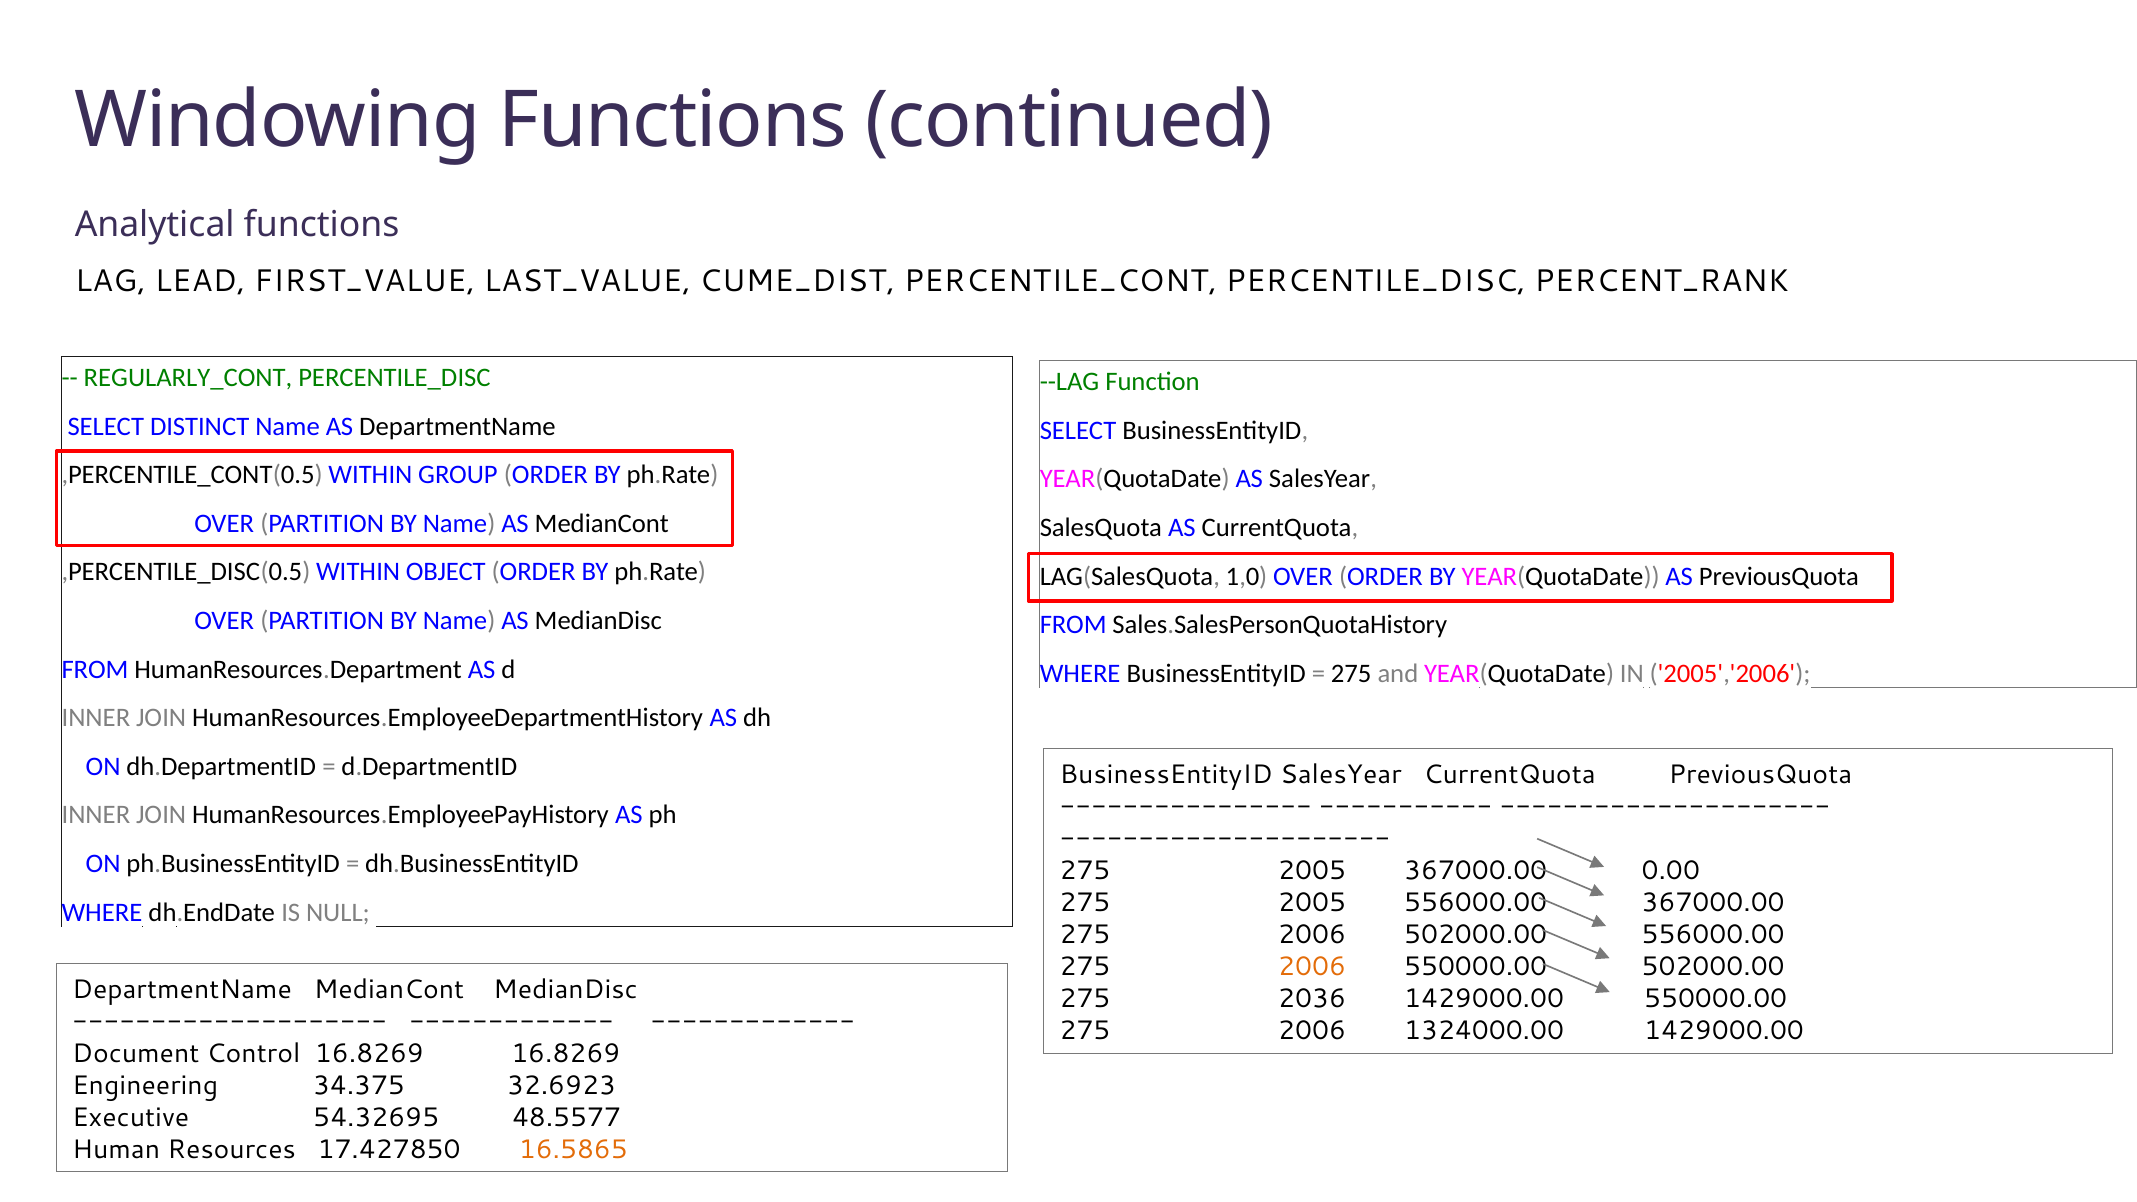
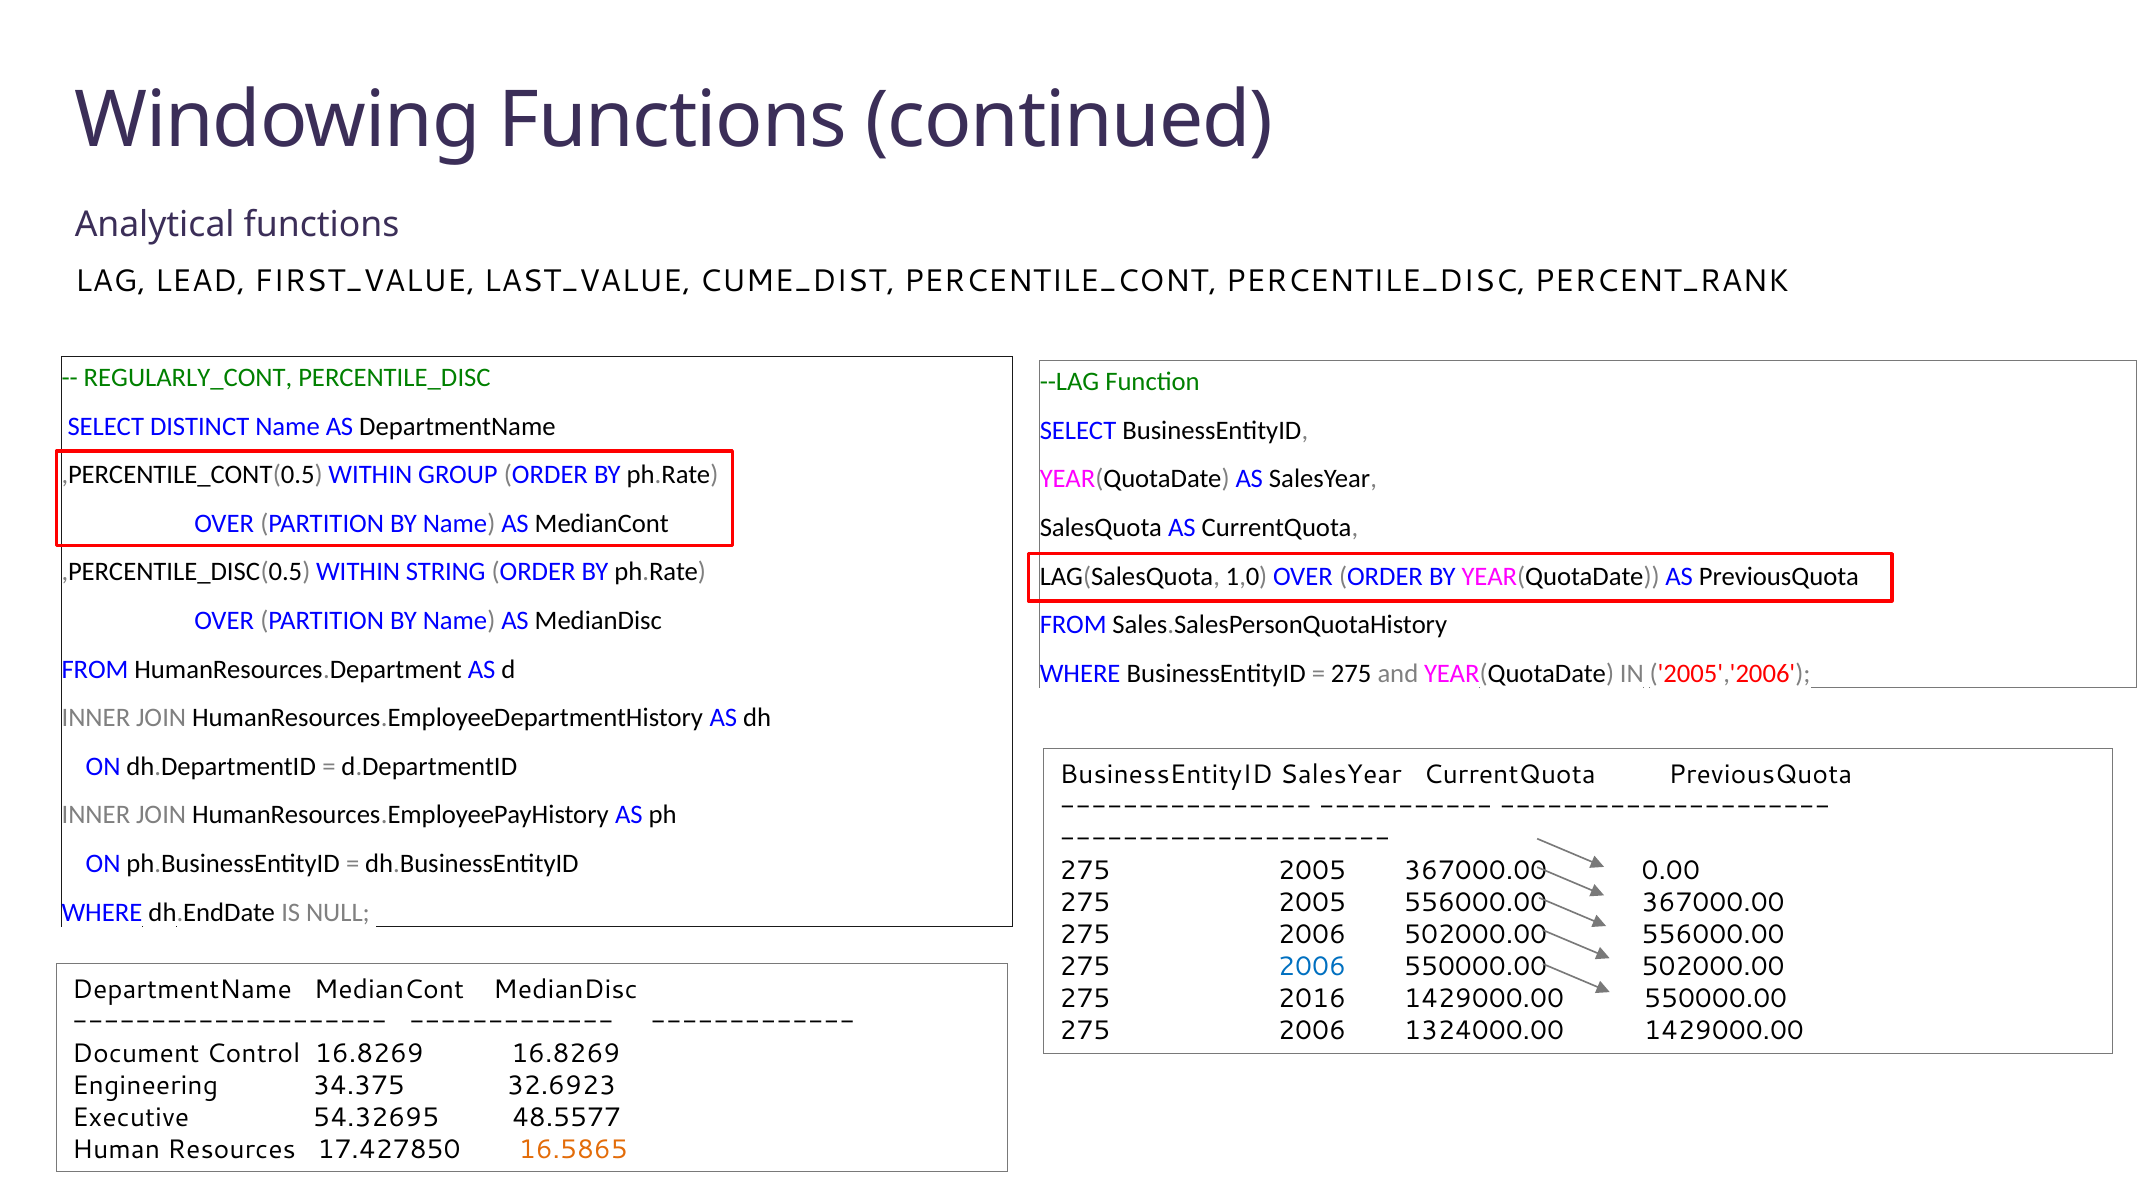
OBJECT: OBJECT -> STRING (446, 572)
2006 colour: orange -> blue (1312, 967)
2036: 2036 -> 2016 (1312, 999)
